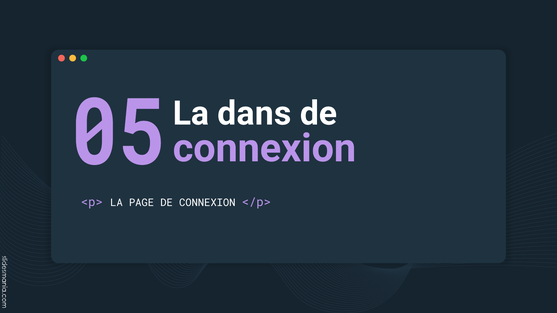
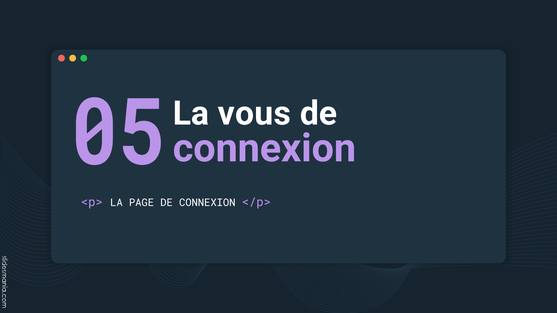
dans: dans -> vous (254, 114)
